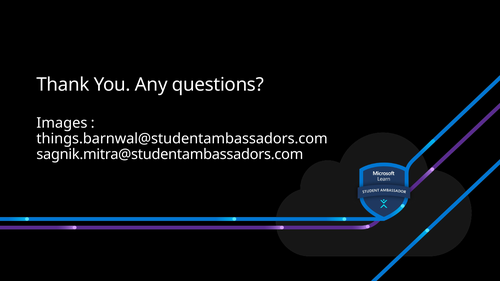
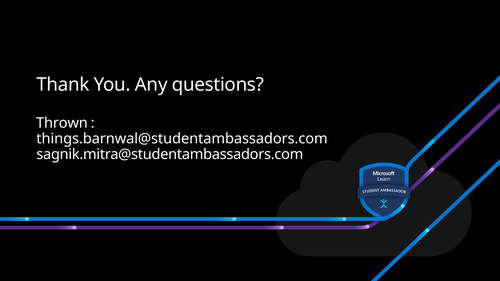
Images: Images -> Thrown (62, 123)
